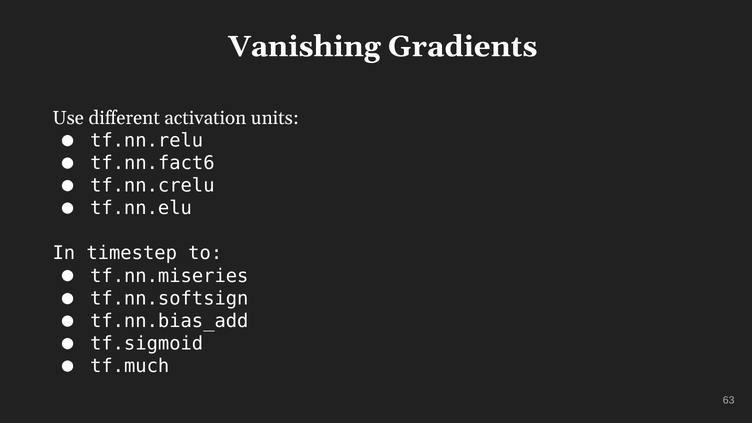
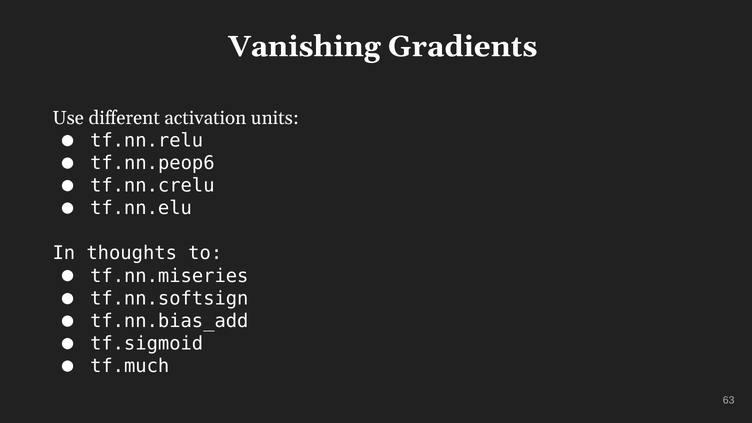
tf.nn.fact6: tf.nn.fact6 -> tf.nn.peop6 (152, 163)
timestep: timestep -> thoughts (132, 253)
